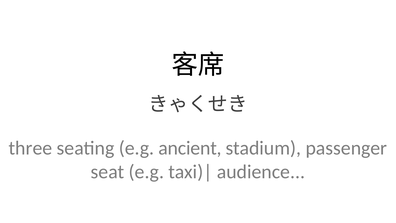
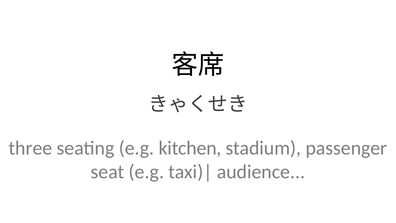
ancient: ancient -> kitchen (190, 148)
